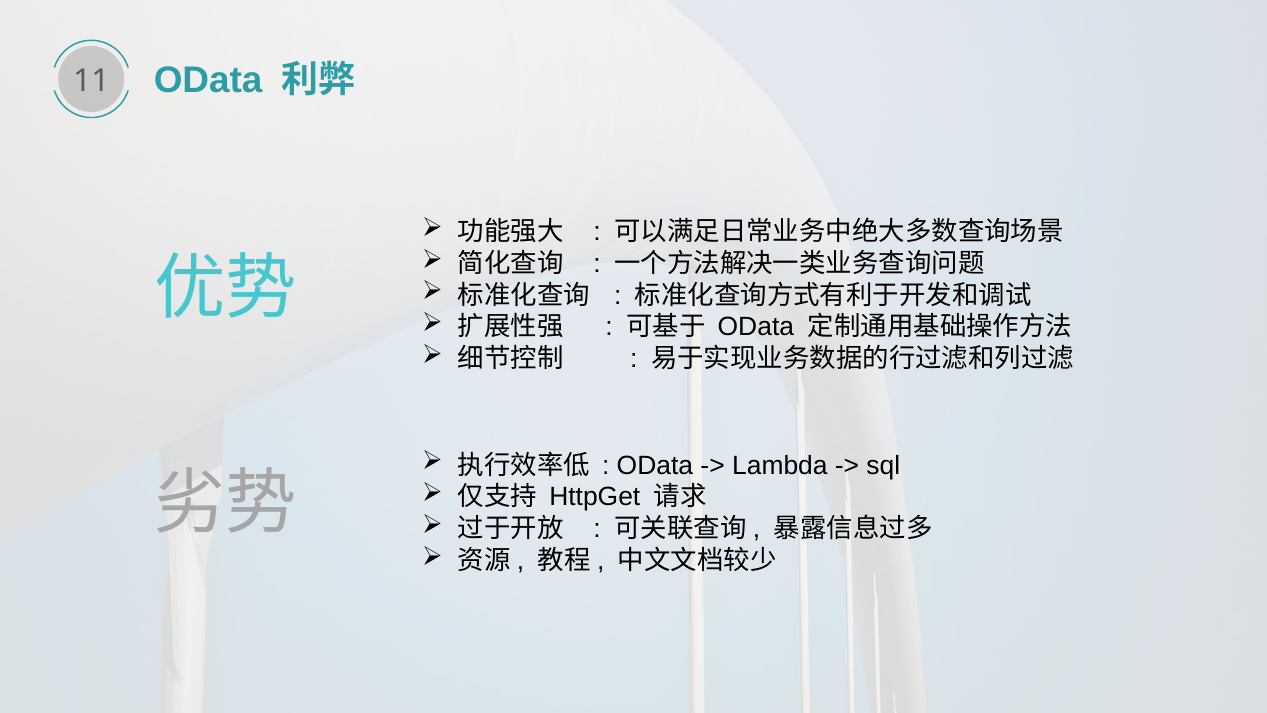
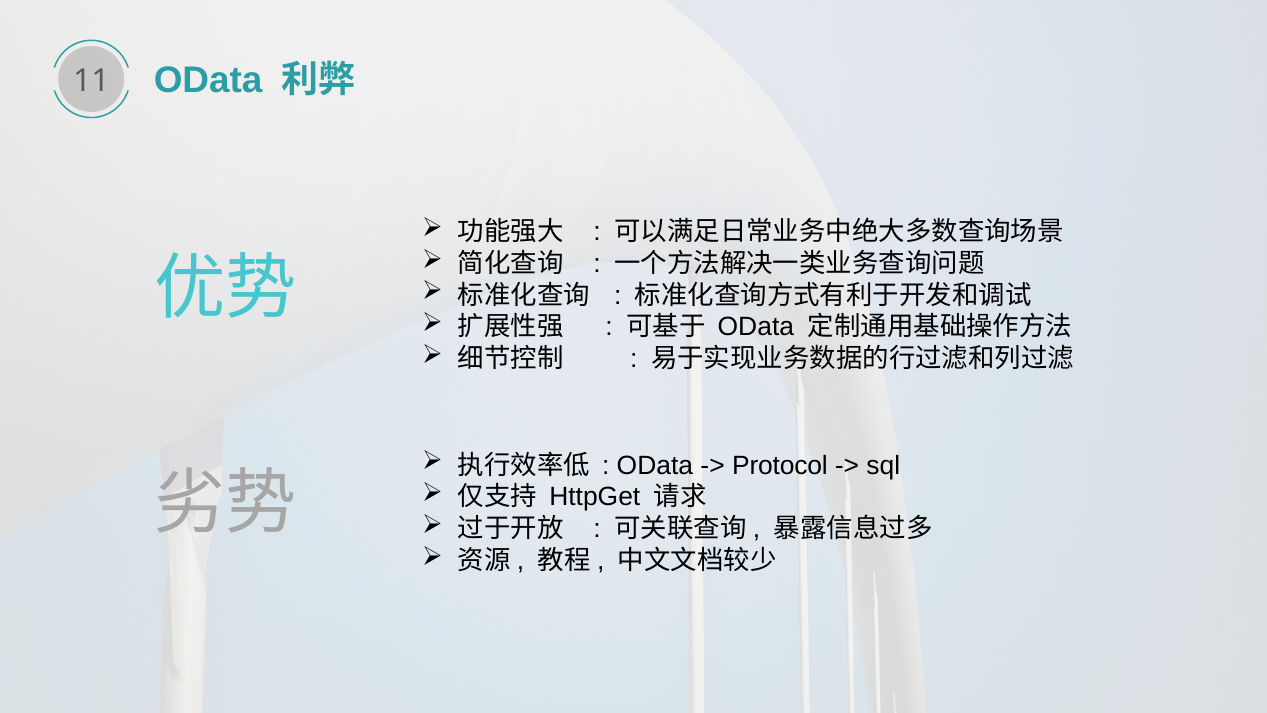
Lambda: Lambda -> Protocol (780, 466)
